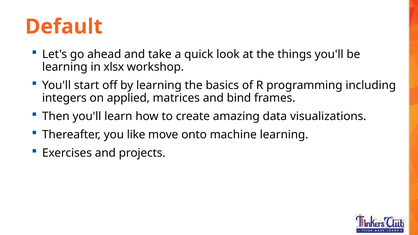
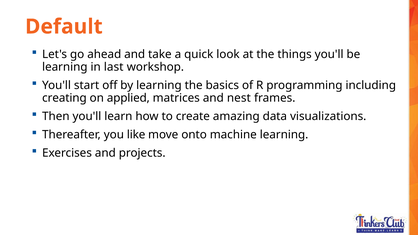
xlsx: xlsx -> last (114, 67)
integers: integers -> creating (64, 98)
bind: bind -> nest (239, 98)
